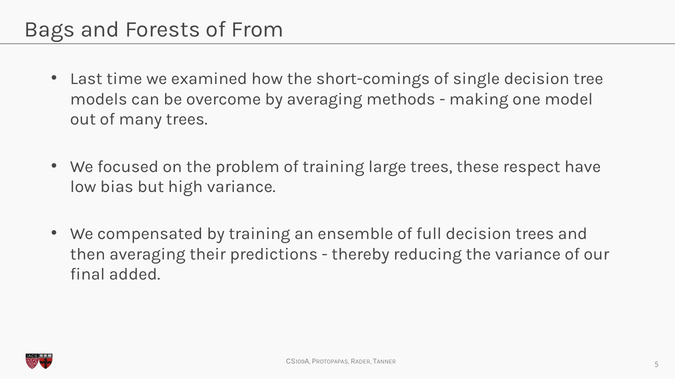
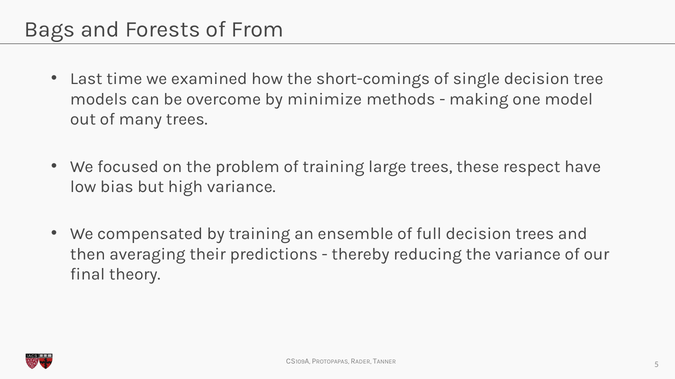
by averaging: averaging -> minimize (324, 99)
added: added -> theory (135, 275)
